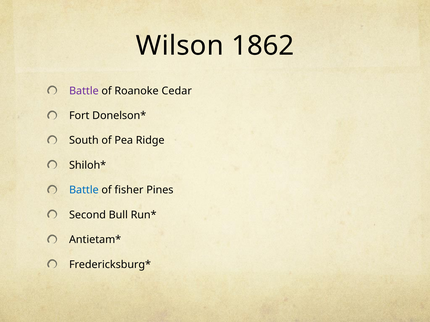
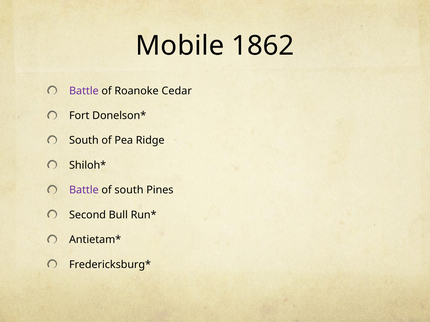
Wilson: Wilson -> Mobile (180, 46)
Battle colour: blue -> purple (84, 190)
of fisher: fisher -> south (129, 190)
